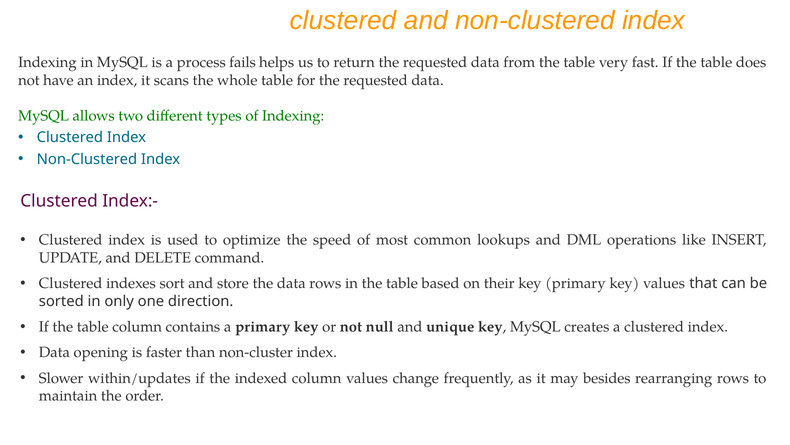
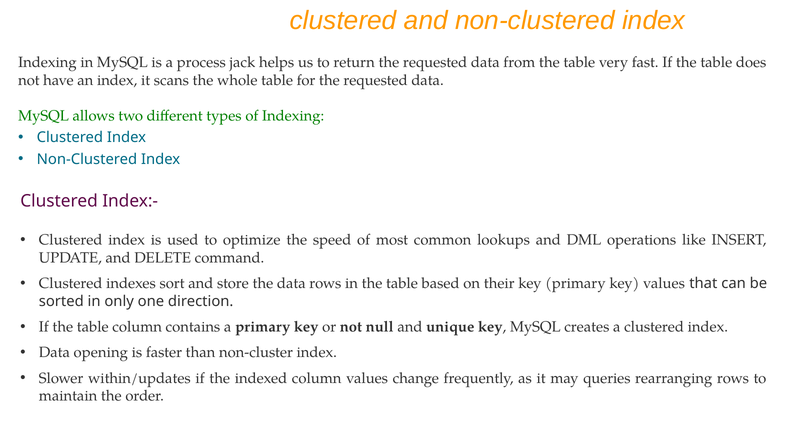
fails: fails -> jack (242, 62)
besides: besides -> queries (607, 378)
